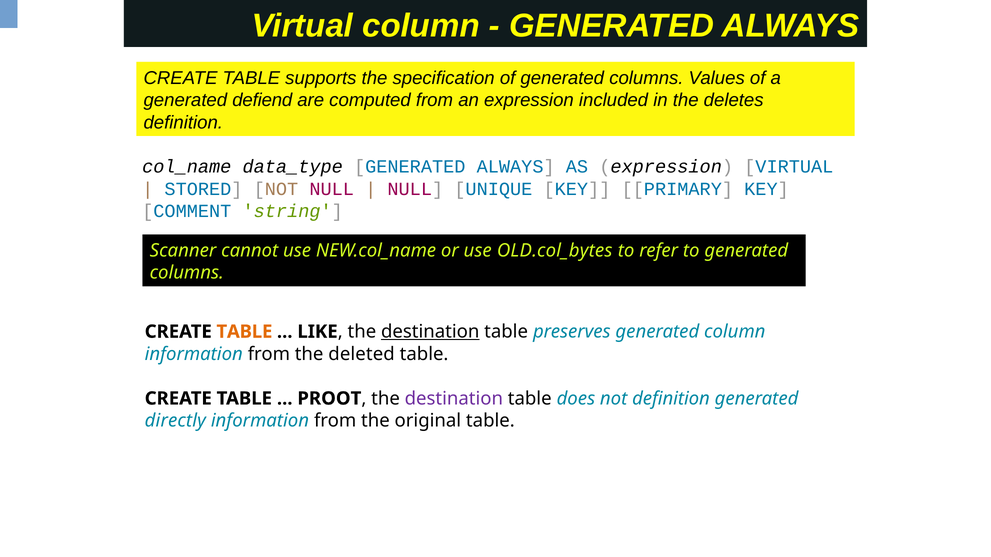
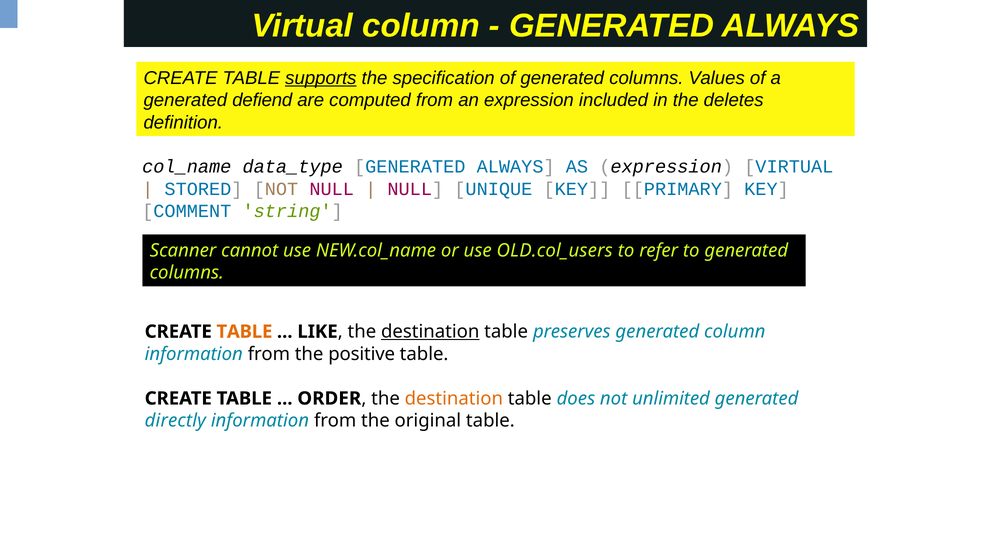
supports underline: none -> present (321, 78)
OLD.col_bytes: OLD.col_bytes -> OLD.col_users (555, 251)
deleted: deleted -> positive (362, 354)
PROOT: PROOT -> ORDER (329, 399)
destination colour: purple -> orange (454, 399)
not definition: definition -> unlimited (671, 399)
